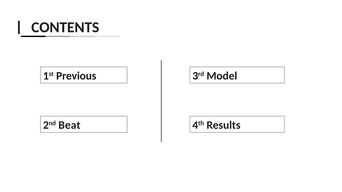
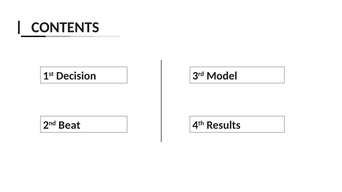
Previous: Previous -> Decision (76, 76)
